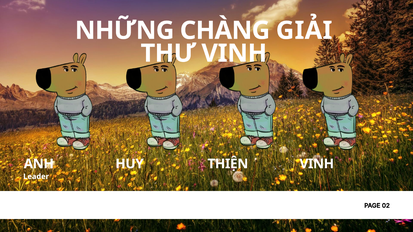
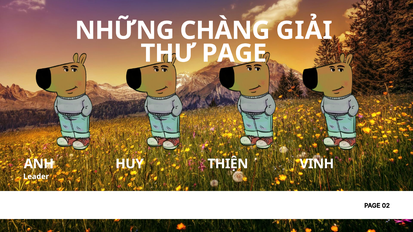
THƯ VINH: VINH -> PAGE (234, 53)
